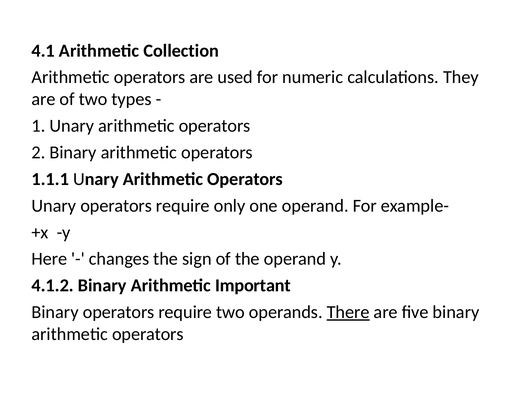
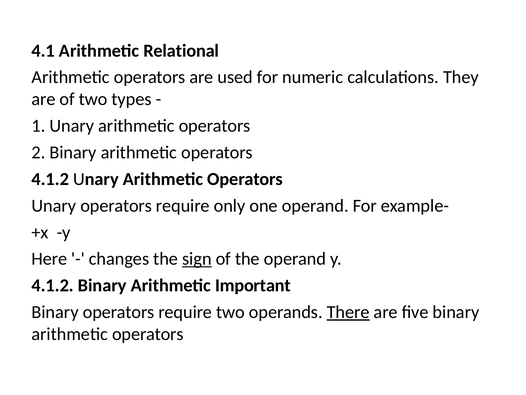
Collection: Collection -> Relational (181, 51)
1.1.1: 1.1.1 -> 4.1.2 (50, 179)
sign underline: none -> present (197, 259)
